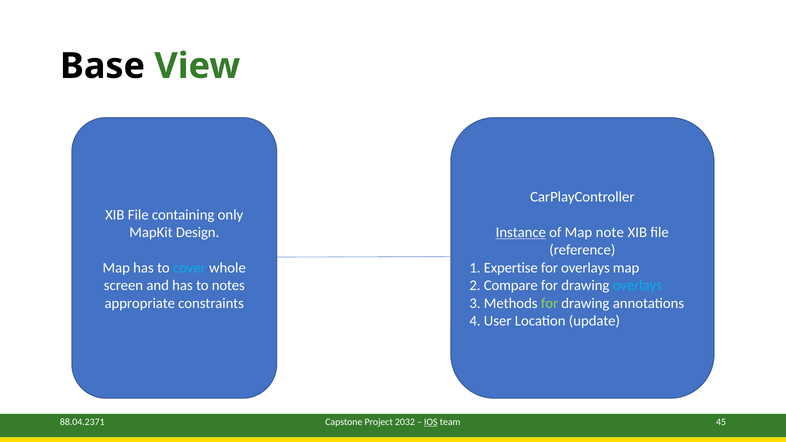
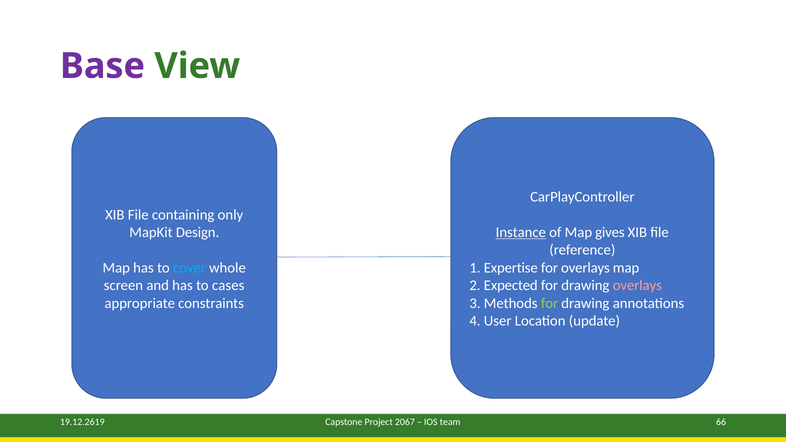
Base colour: black -> purple (102, 66)
note: note -> gives (610, 232)
notes: notes -> cases (228, 286)
Compare: Compare -> Expected (511, 286)
overlays colour: light blue -> pink (637, 286)
88.04.2371: 88.04.2371 -> 19.12.2619 (82, 422)
2032: 2032 -> 2067 (405, 422)
IOS underline: present -> none (431, 422)
45: 45 -> 66 (721, 422)
